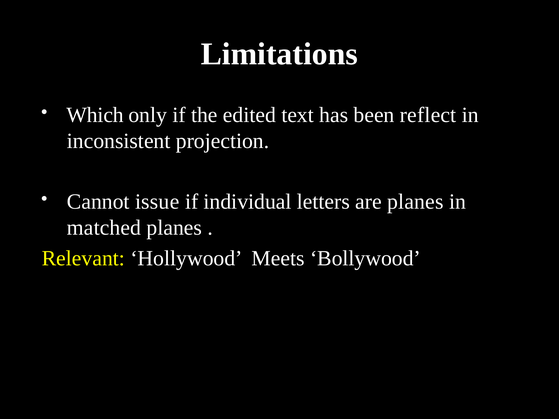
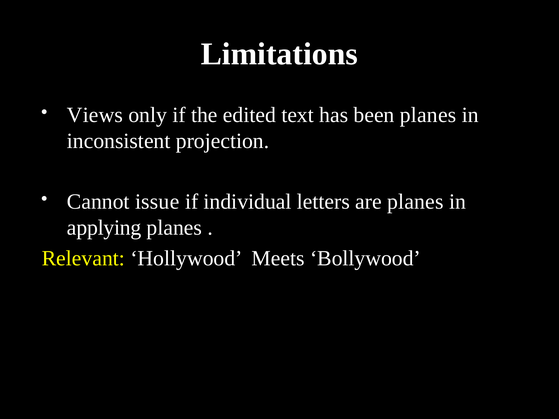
Which: Which -> Views (95, 115)
been reflect: reflect -> planes (428, 115)
matched: matched -> applying (104, 228)
